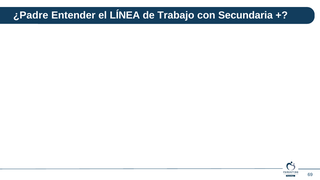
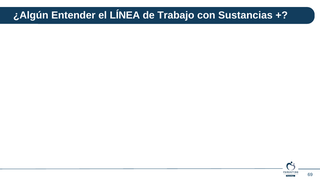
¿Padre: ¿Padre -> ¿Algún (31, 15)
Secundaria: Secundaria -> Sustancias (245, 15)
